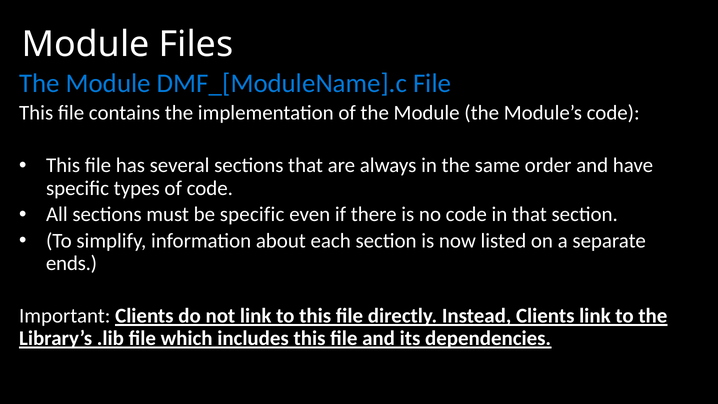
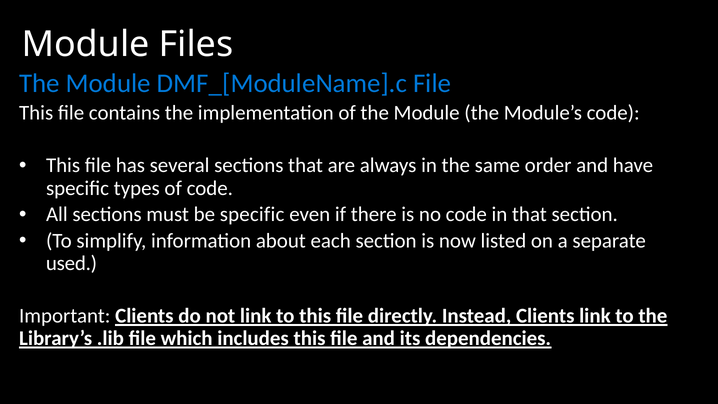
ends: ends -> used (72, 263)
